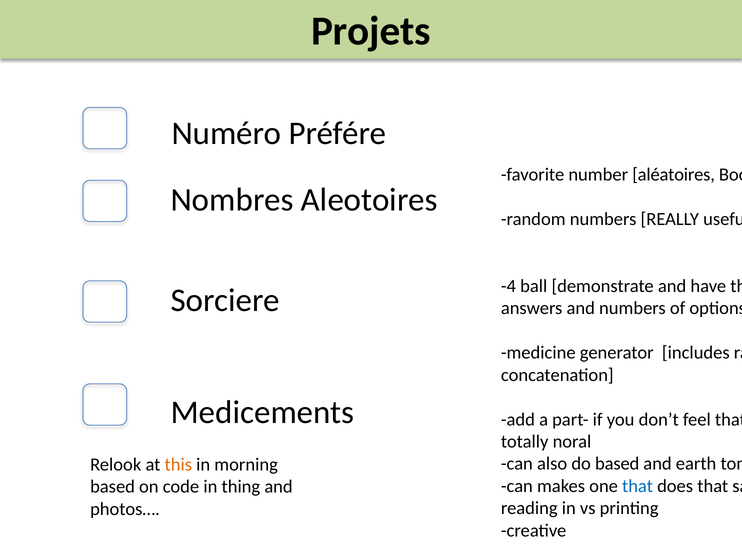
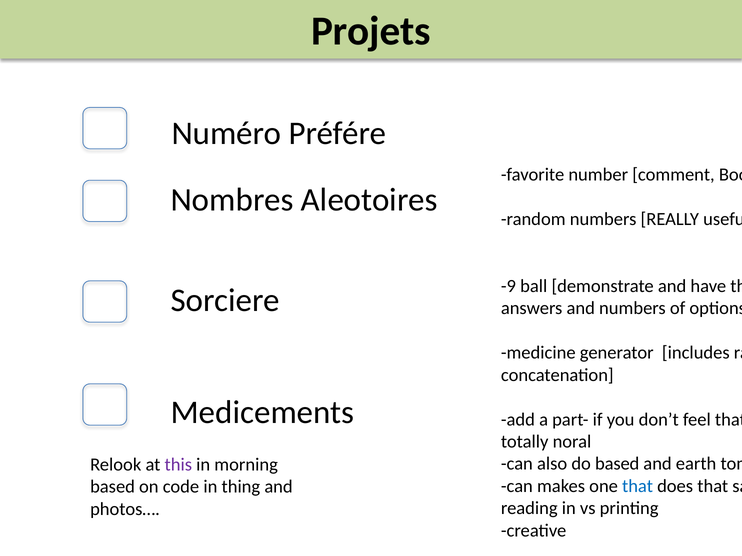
aléatoires: aléatoires -> comment (673, 175)
-4: -4 -> -9 (508, 286)
this colour: orange -> purple (178, 465)
